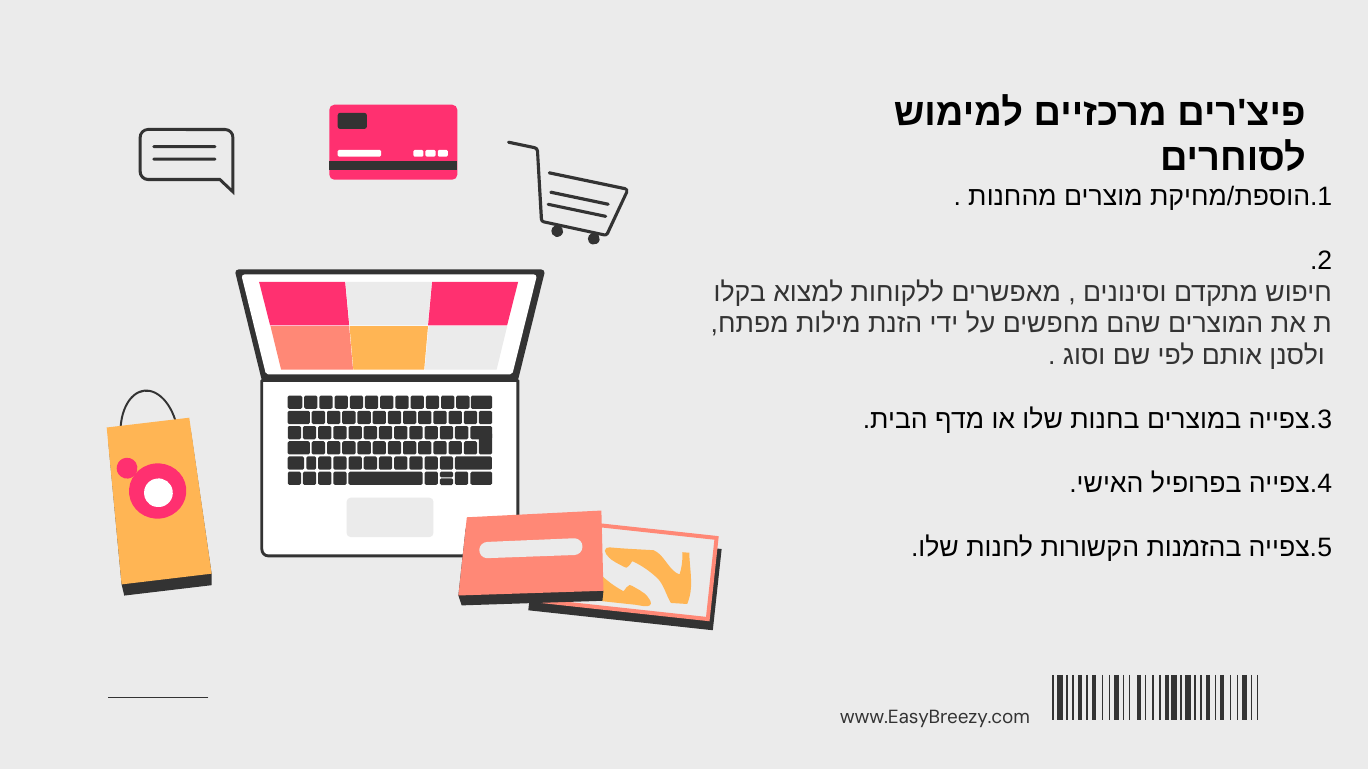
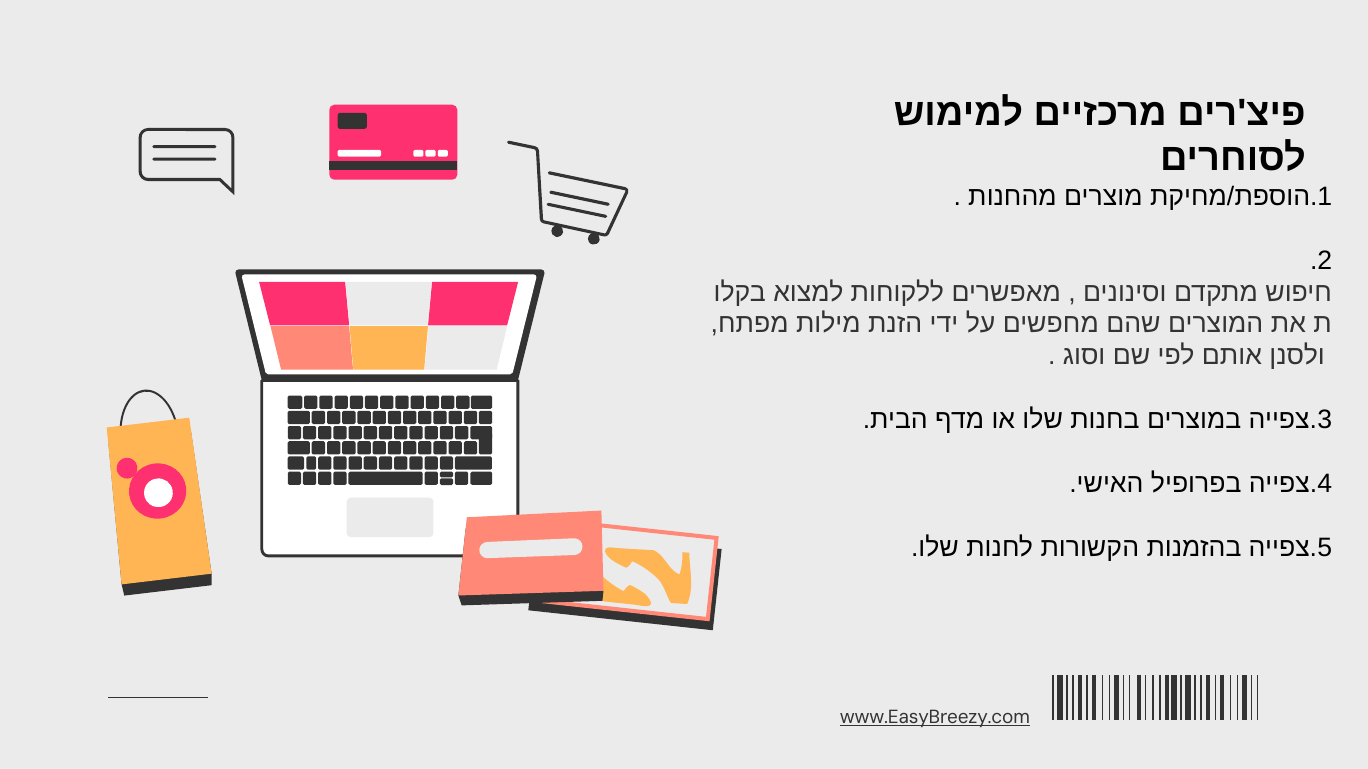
www.EasyBreezy.com underline: none -> present (935, 718)
